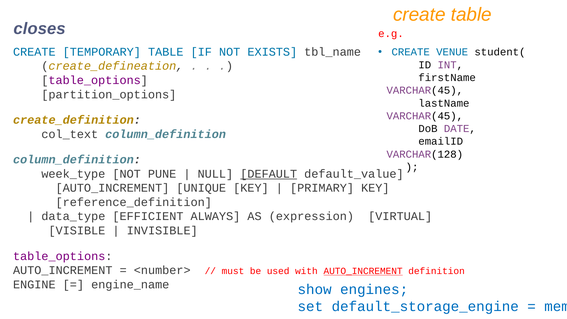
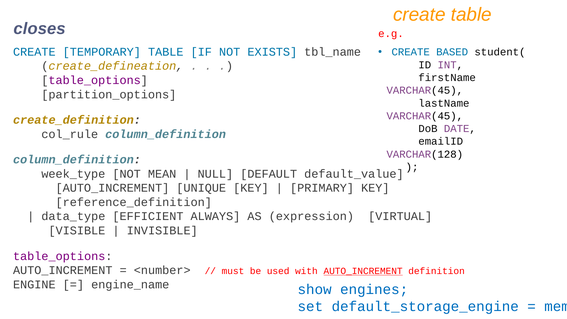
VENUE: VENUE -> BASED (452, 52)
col_text: col_text -> col_rule (70, 134)
PUNE: PUNE -> MEAN (162, 174)
DEFAULT underline: present -> none (269, 174)
